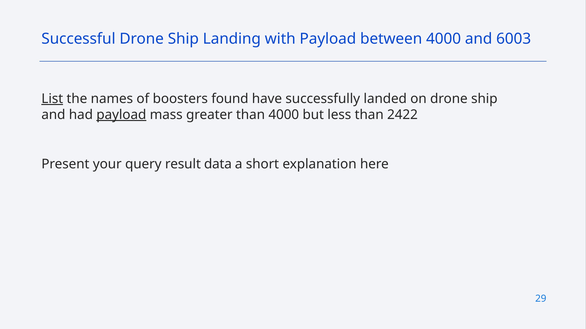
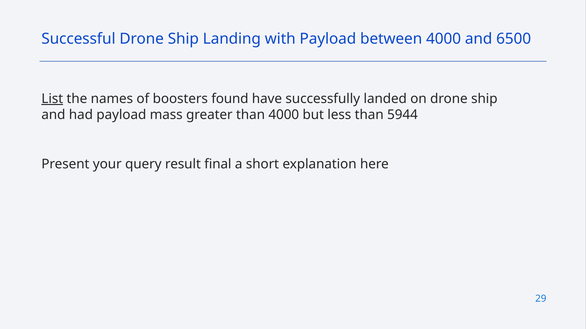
6003: 6003 -> 6500 (514, 39)
payload underline: present -> none (121, 115)
2422: 2422 -> 5944 (402, 115)
data: data -> final (218, 164)
